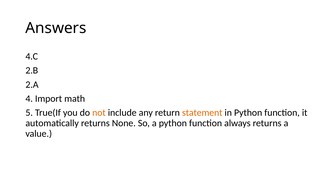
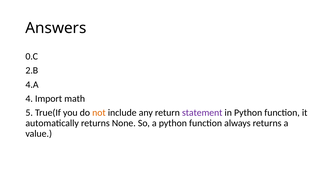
4.C: 4.C -> 0.C (32, 56)
2.A: 2.A -> 4.A (32, 84)
statement colour: orange -> purple (202, 112)
